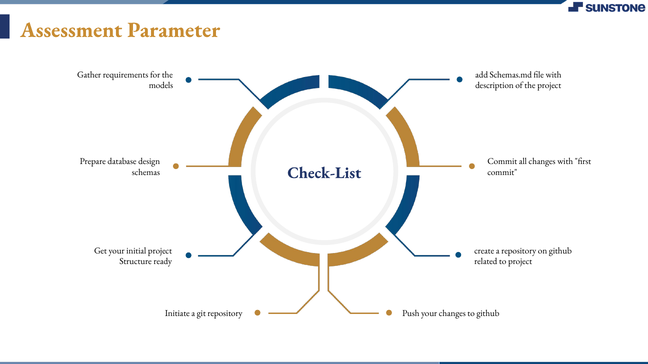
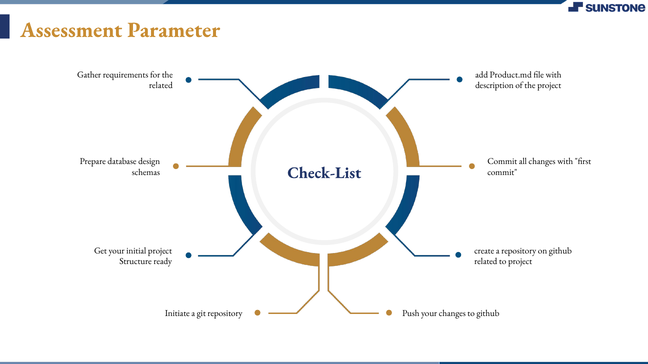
Schemas.md: Schemas.md -> Product.md (511, 75)
models: models -> related (161, 85)
